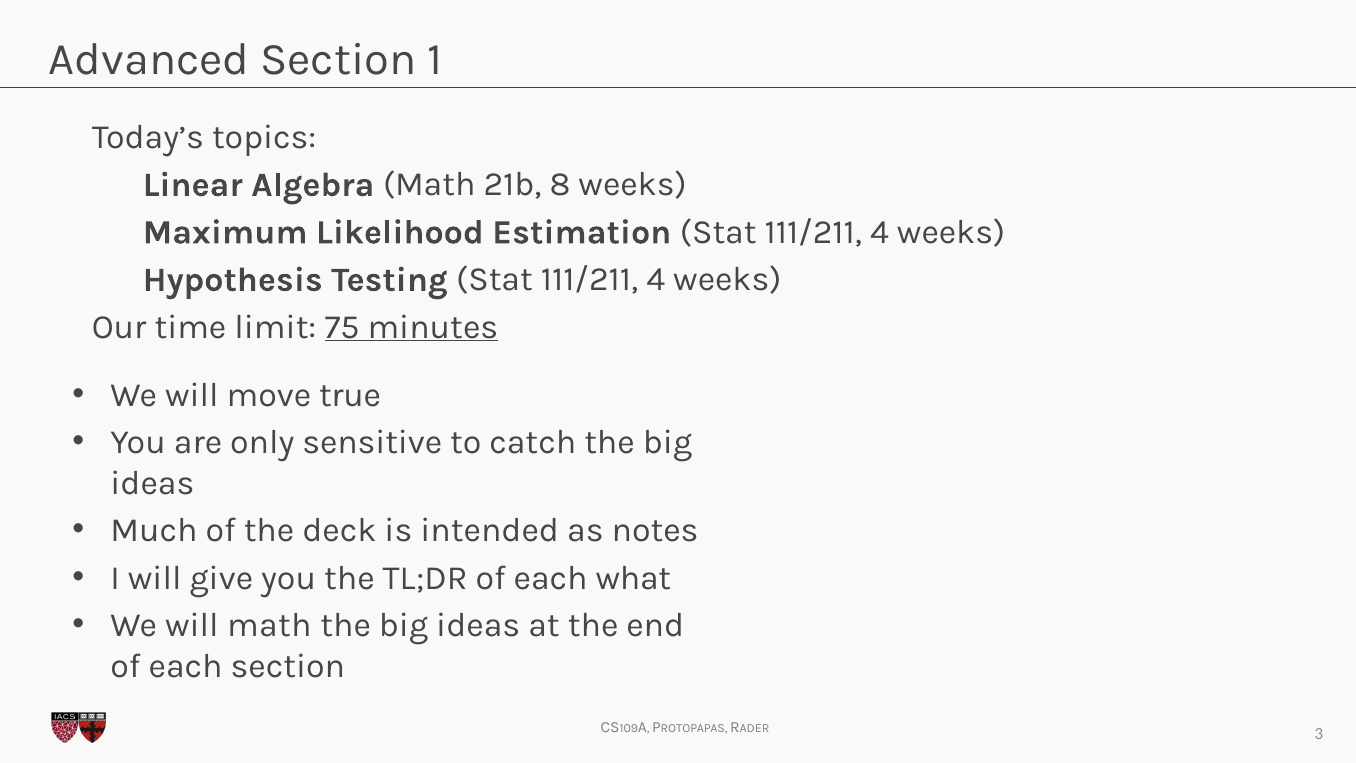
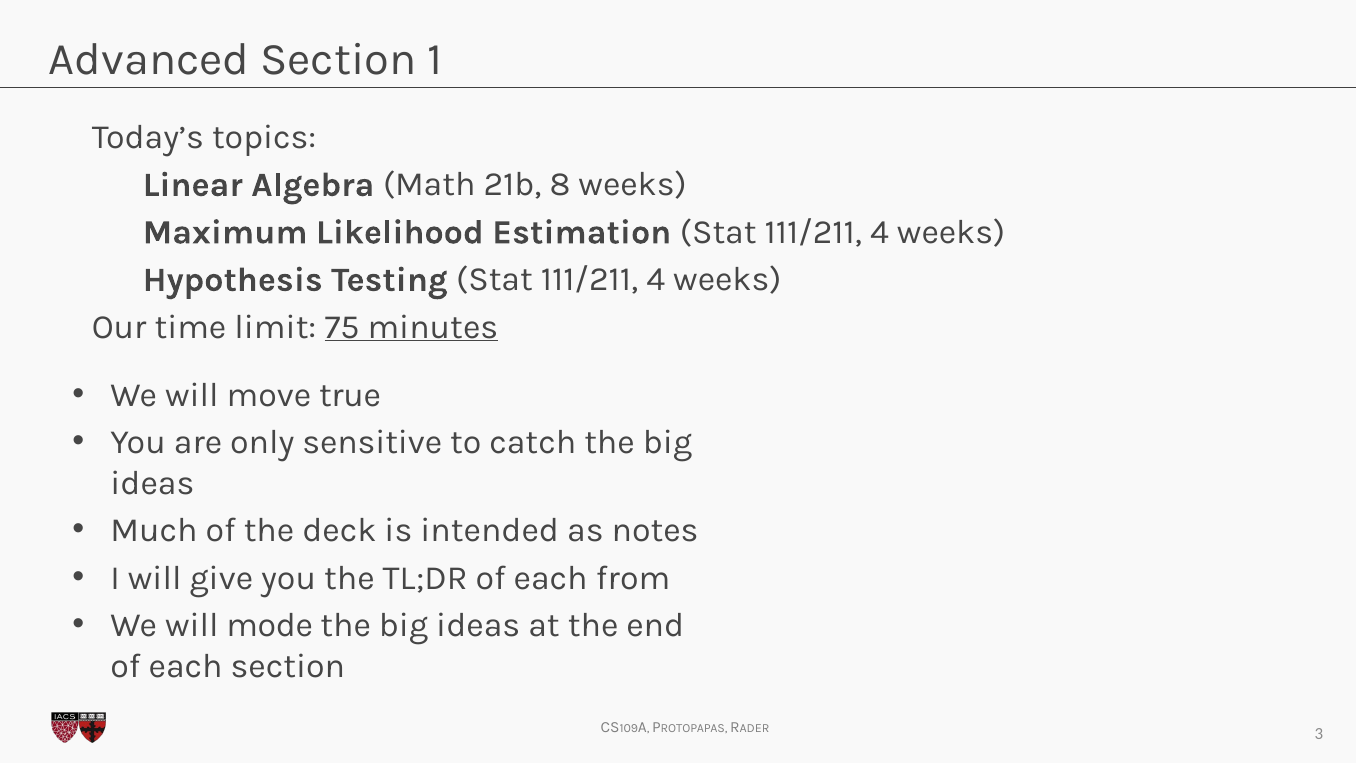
what: what -> from (633, 578)
will math: math -> mode (270, 625)
